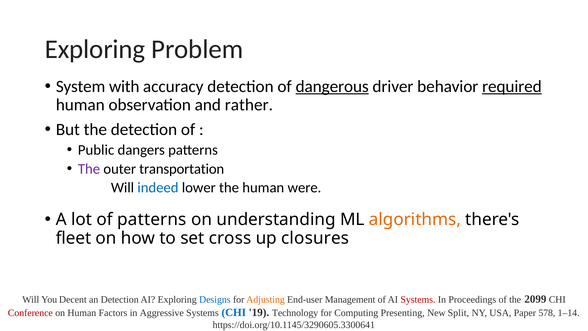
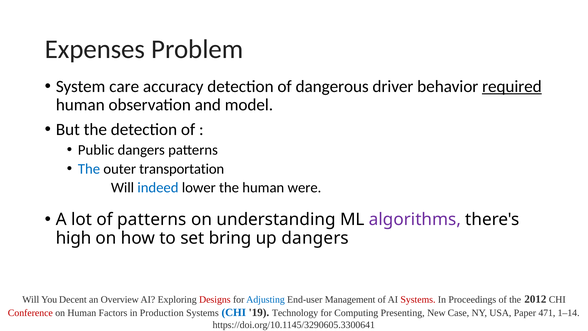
Exploring: Exploring -> Expenses (95, 49)
with: with -> care (124, 86)
dangerous underline: present -> none (332, 86)
rather: rather -> model (249, 105)
The colour: purple -> blue (89, 169)
algorithms colour: orange -> purple (415, 219)
fleet: fleet -> high (74, 238)
cross: cross -> bring (230, 238)
up closures: closures -> dangers (315, 238)
an Detection: Detection -> Overview (120, 299)
Designs colour: blue -> red (215, 299)
Adjusting colour: orange -> blue (266, 299)
2099: 2099 -> 2012 (535, 299)
Aggressive: Aggressive -> Production (162, 313)
Split: Split -> Case (458, 313)
578: 578 -> 471 (547, 313)
